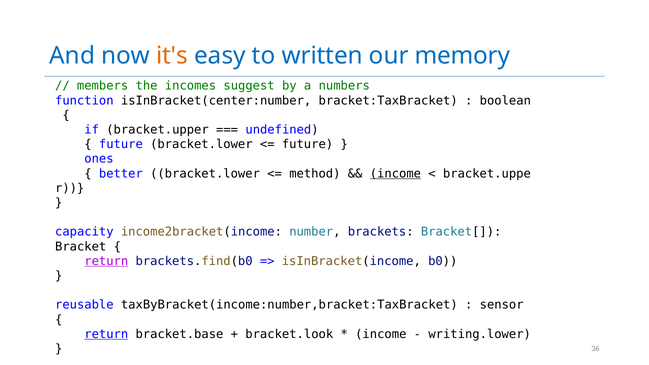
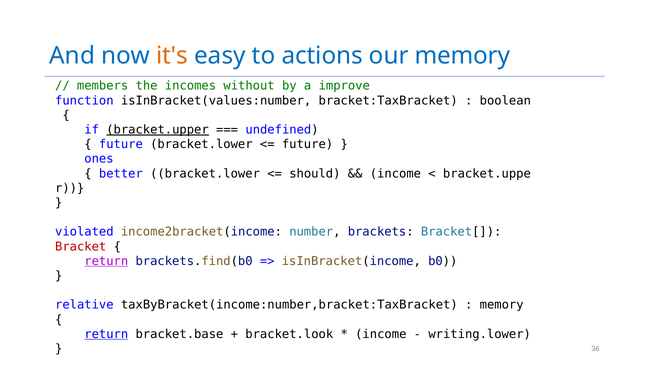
written: written -> actions (322, 56)
suggest: suggest -> without (249, 86)
numbers: numbers -> improve (344, 86)
isInBracket(center:number: isInBracket(center:number -> isInBracket(values:number (216, 101)
bracket.upper underline: none -> present (158, 130)
method: method -> should (315, 174)
income underline: present -> none (395, 174)
capacity: capacity -> violated (84, 232)
Bracket colour: black -> red (81, 247)
reusable: reusable -> relative (84, 305)
sensor: sensor -> memory (502, 305)
